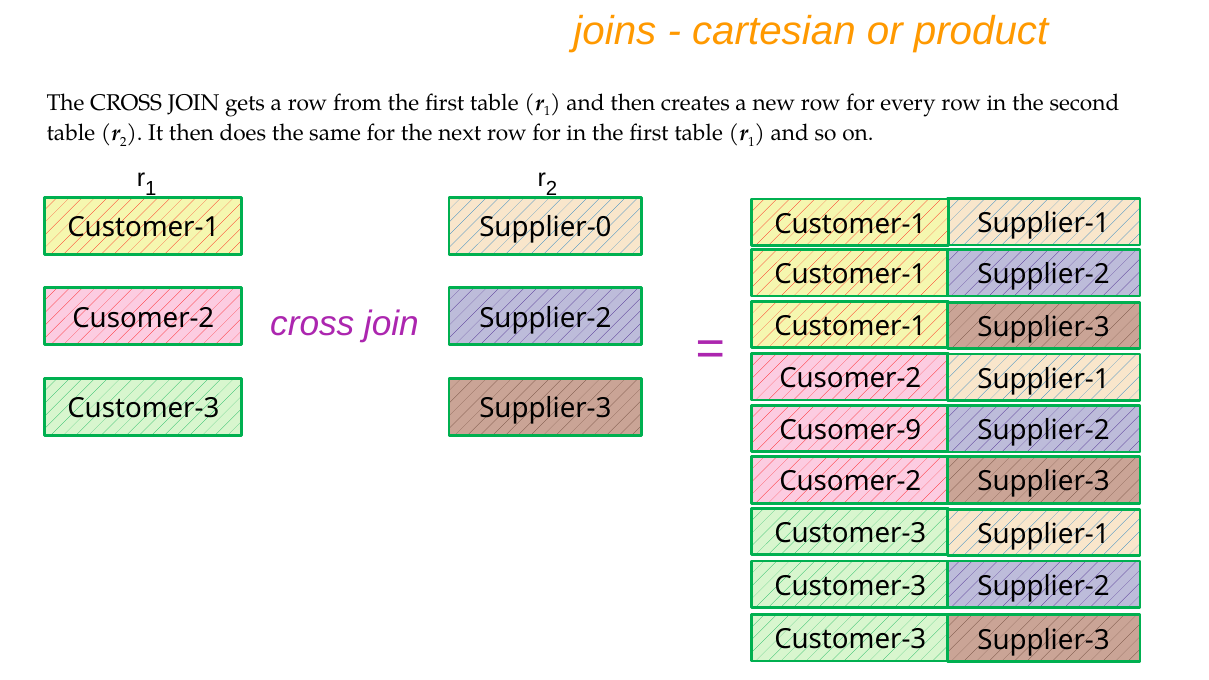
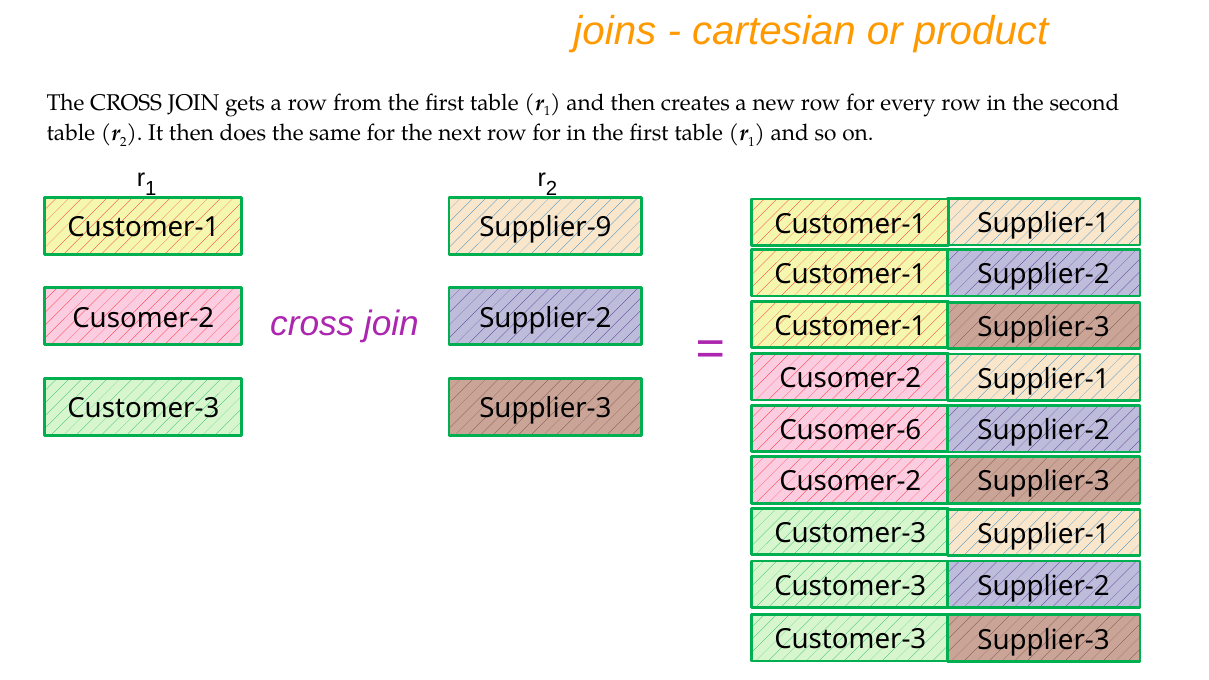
Supplier-0: Supplier-0 -> Supplier-9 (545, 228)
Cusomer-9: Cusomer-9 -> Cusomer-6 (850, 430)
